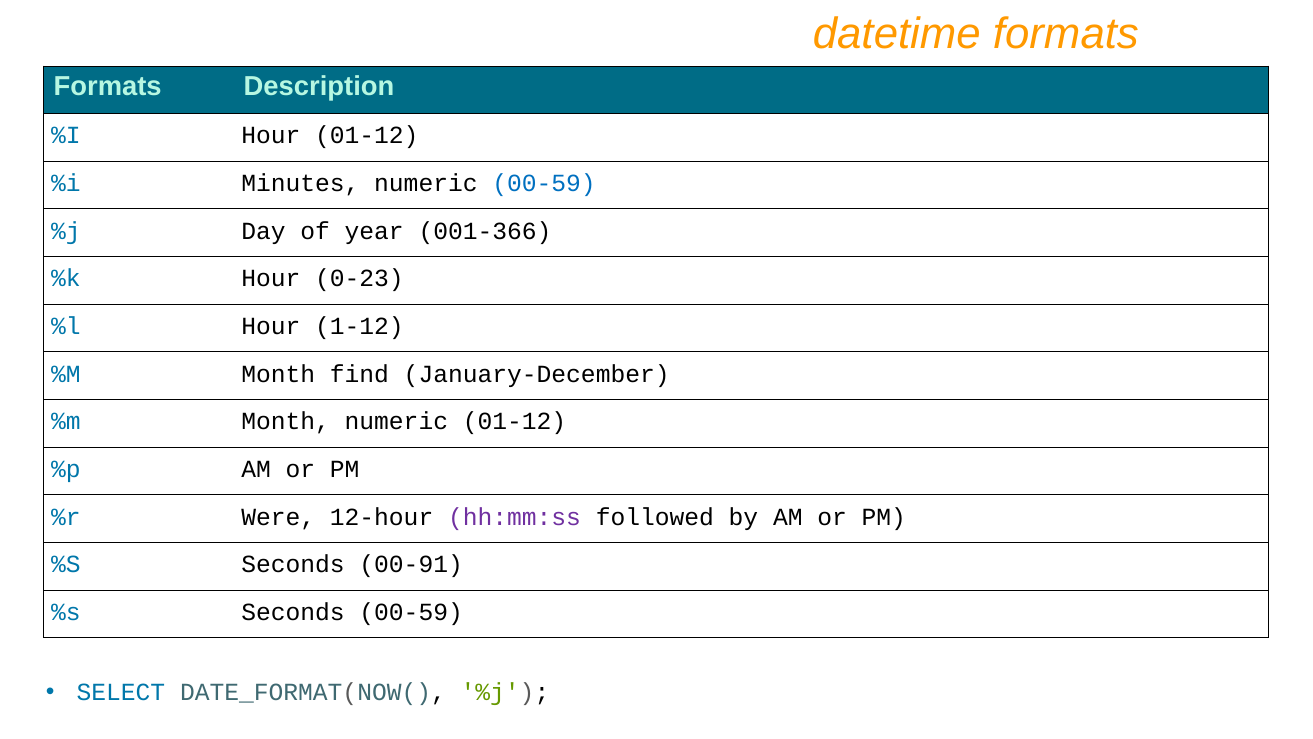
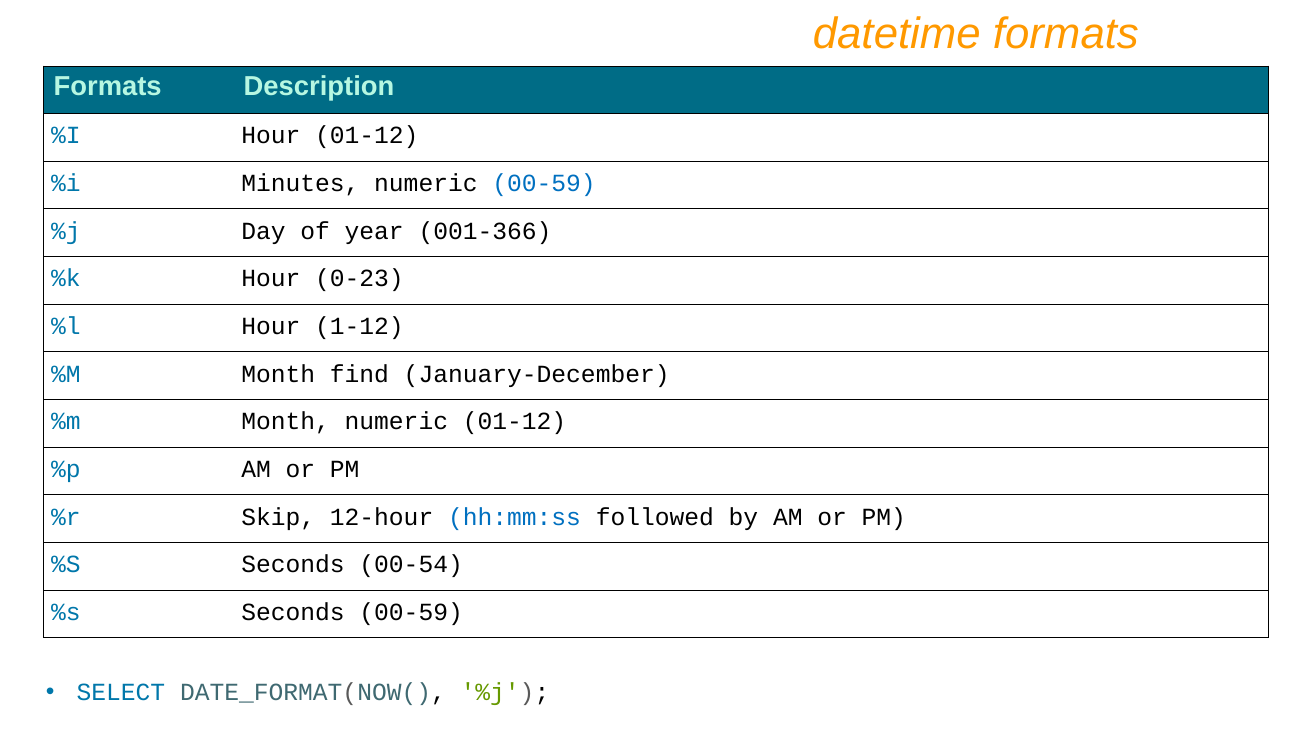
Were: Were -> Skip (278, 517)
hh:mm:ss colour: purple -> blue (515, 517)
00-91: 00-91 -> 00-54 (411, 564)
